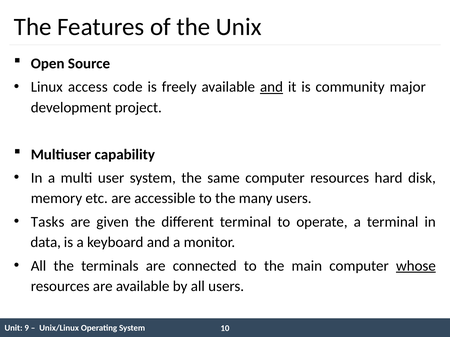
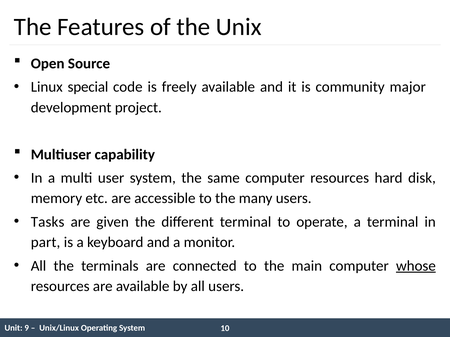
access: access -> special (88, 87)
and underline: present -> none (272, 87)
data: data -> part (46, 243)
